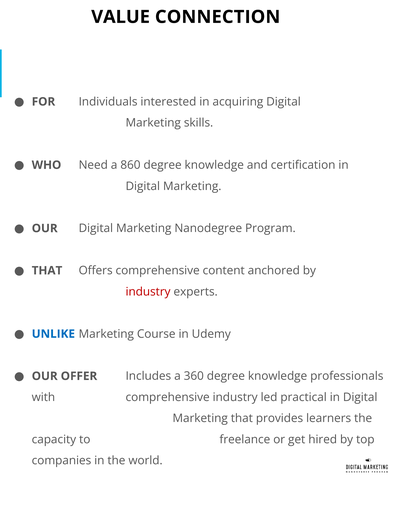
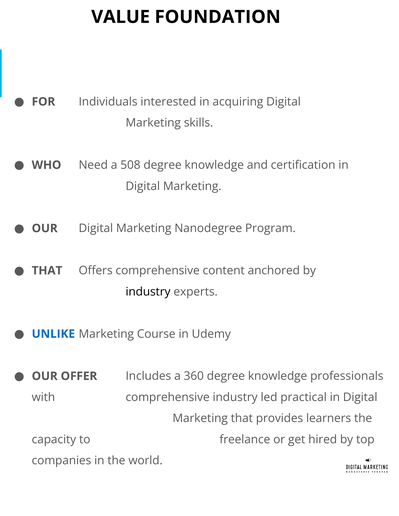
CONNECTION: CONNECTION -> FOUNDATION (218, 17)
860: 860 -> 508 (130, 165)
industry colour: red -> black (148, 292)
